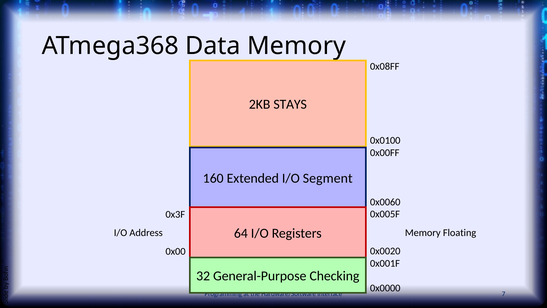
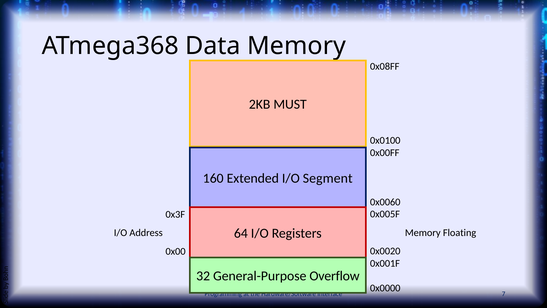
STAYS: STAYS -> MUST (290, 104)
Checking: Checking -> Overflow (335, 276)
